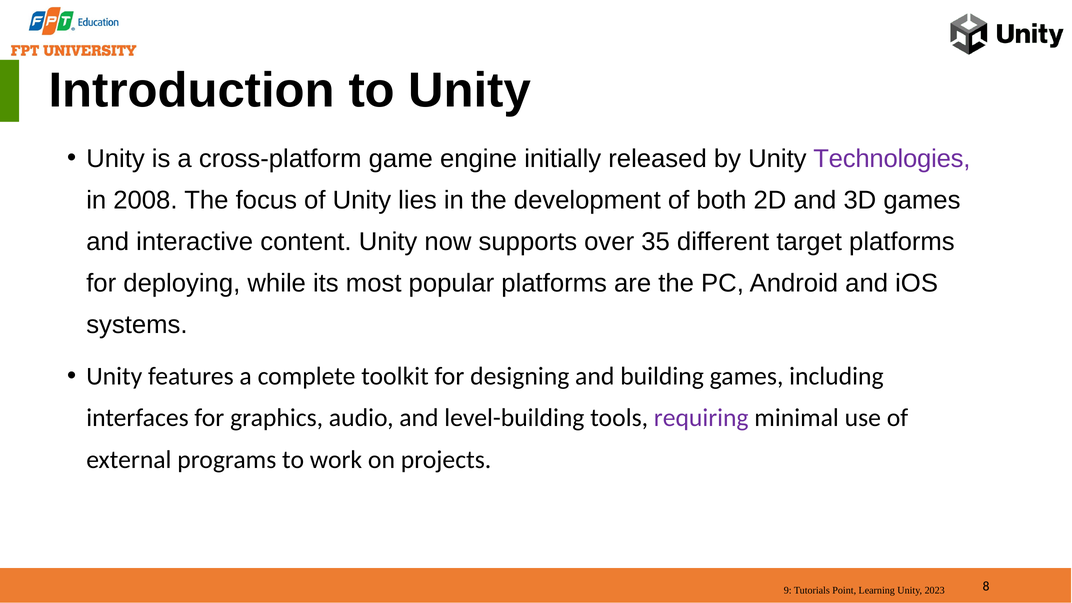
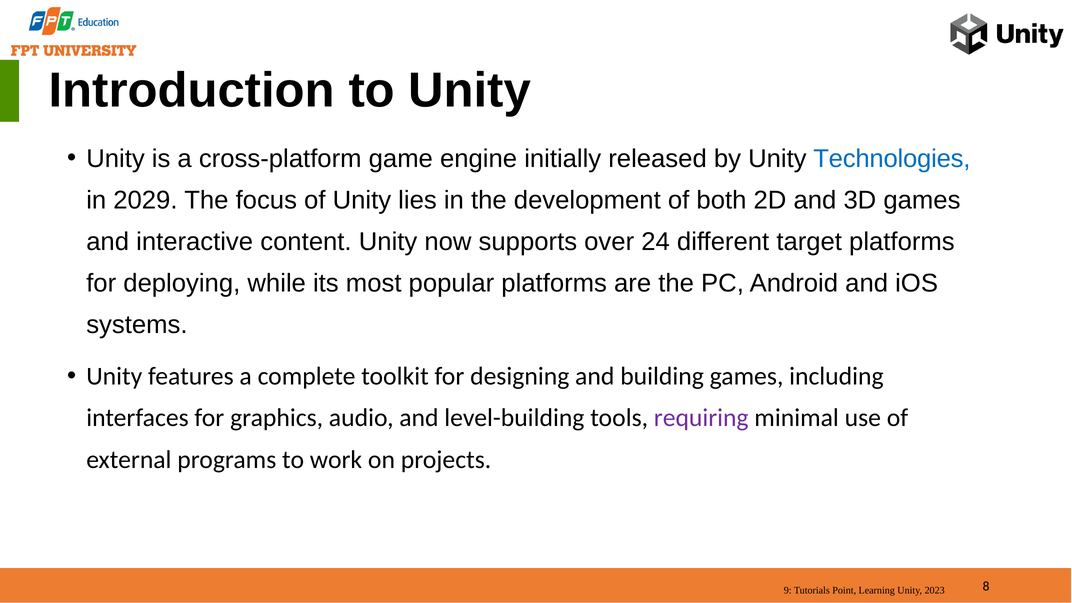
Technologies colour: purple -> blue (892, 159)
2008: 2008 -> 2029 (145, 200)
35: 35 -> 24 (656, 242)
